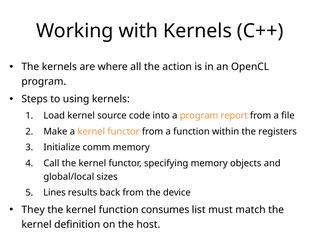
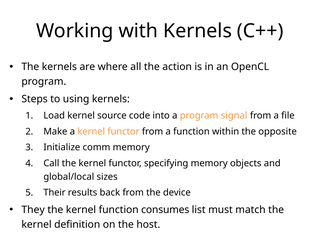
report: report -> signal (234, 116)
registers: registers -> opposite (278, 131)
Lines: Lines -> Their (54, 193)
